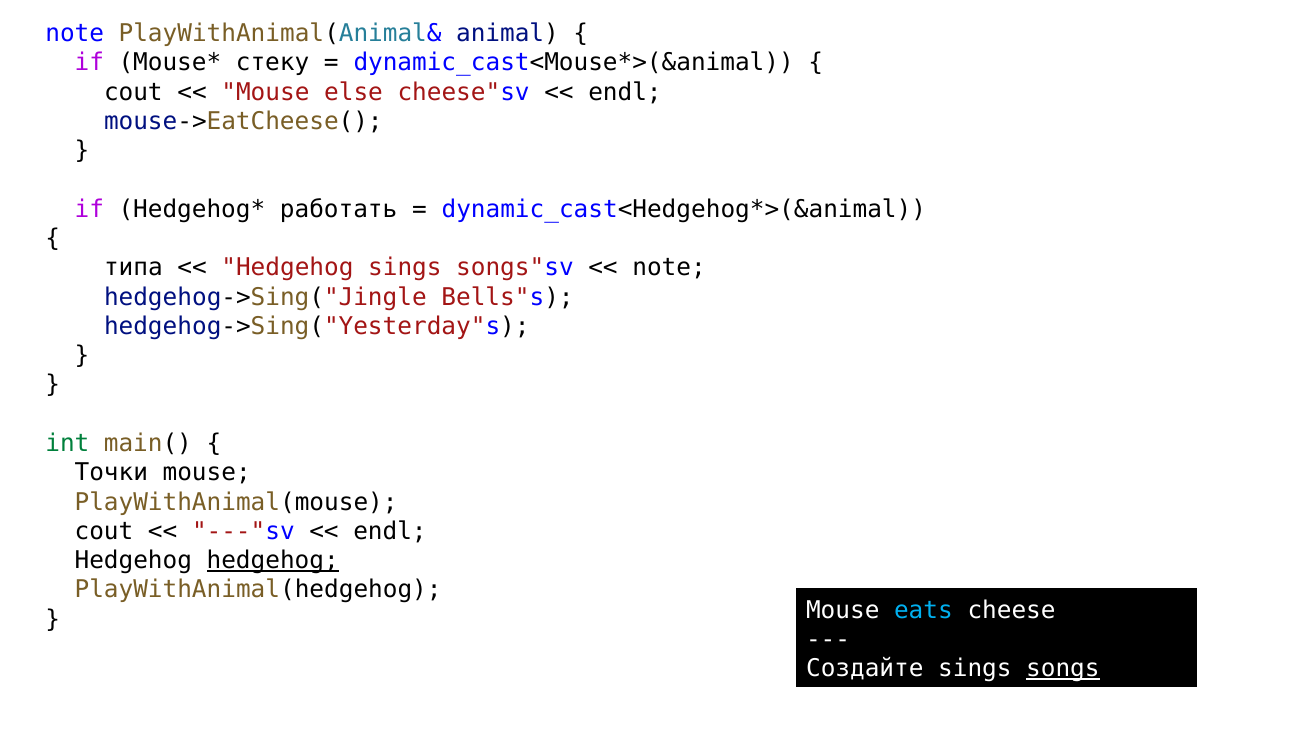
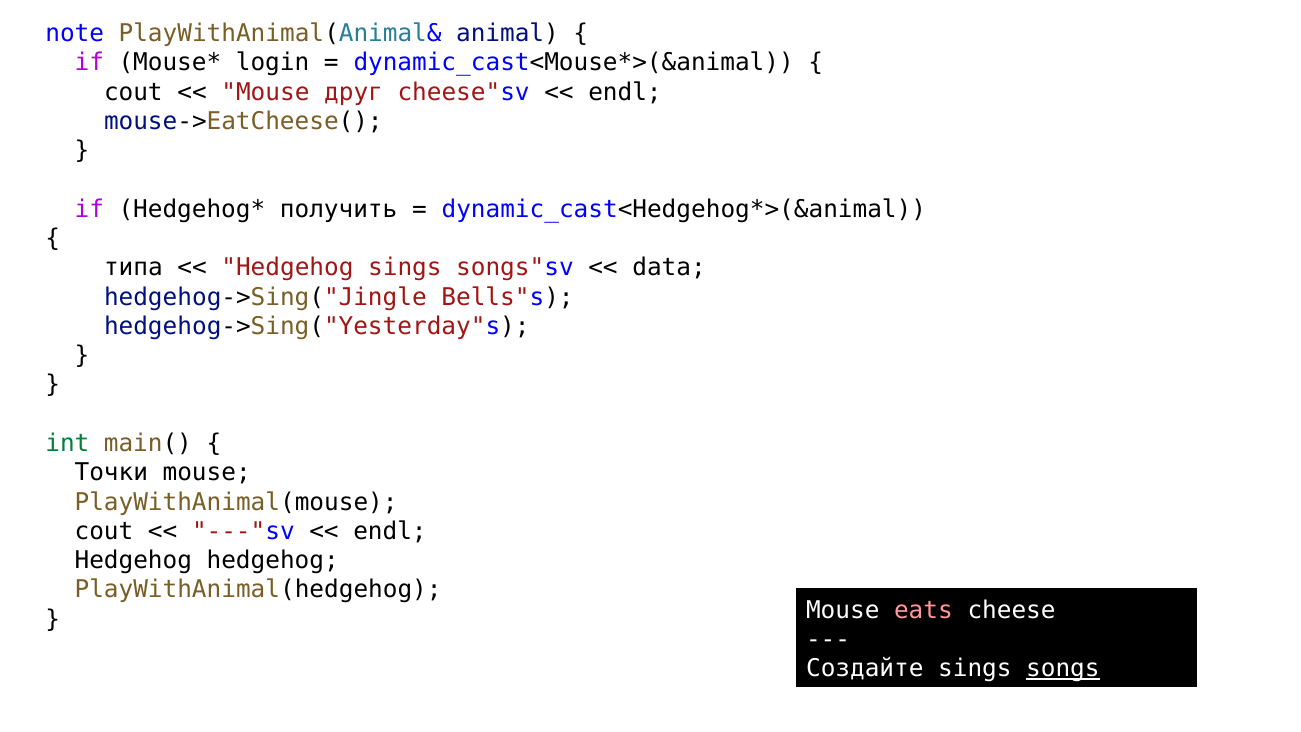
стеку: стеку -> login (273, 63)
else: else -> друг (354, 92)
работать: работать -> получить (339, 209)
note: note -> data (669, 268)
hedgehog underline: present -> none (273, 560)
eats colour: light blue -> pink (923, 610)
